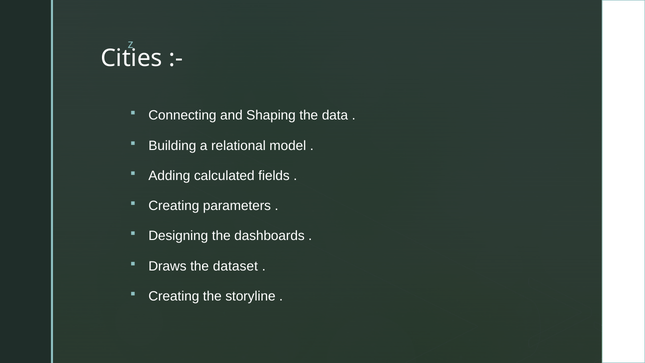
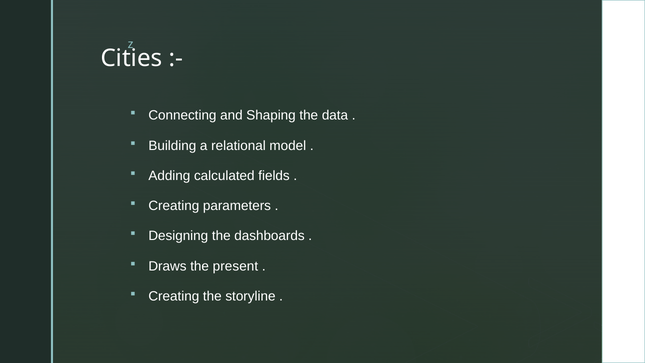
dataset: dataset -> present (235, 266)
